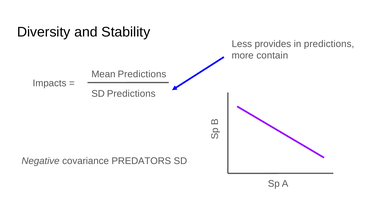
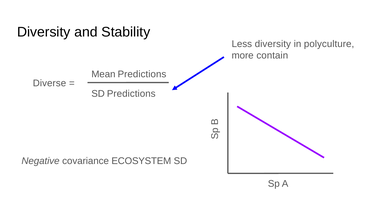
Less provides: provides -> diversity (273, 44)
in predictions: predictions -> polyculture (329, 44)
Impacts: Impacts -> Diverse (49, 83)
PREDATORS: PREDATORS -> ECOSYSTEM (141, 161)
